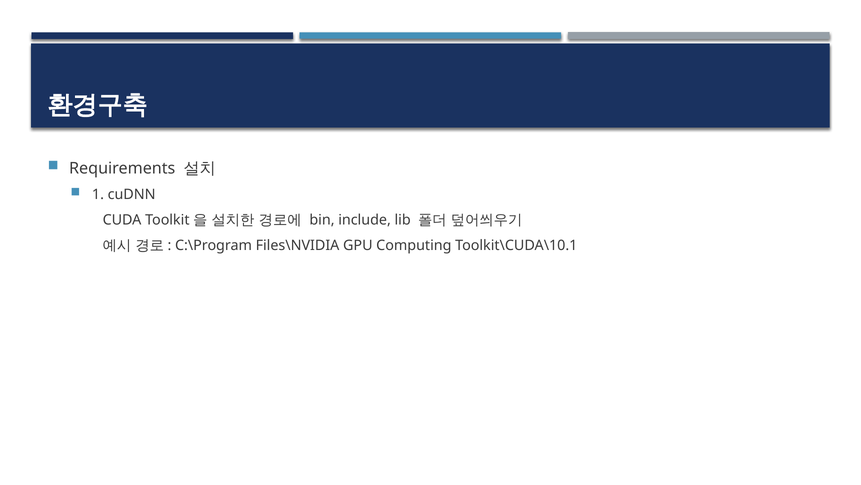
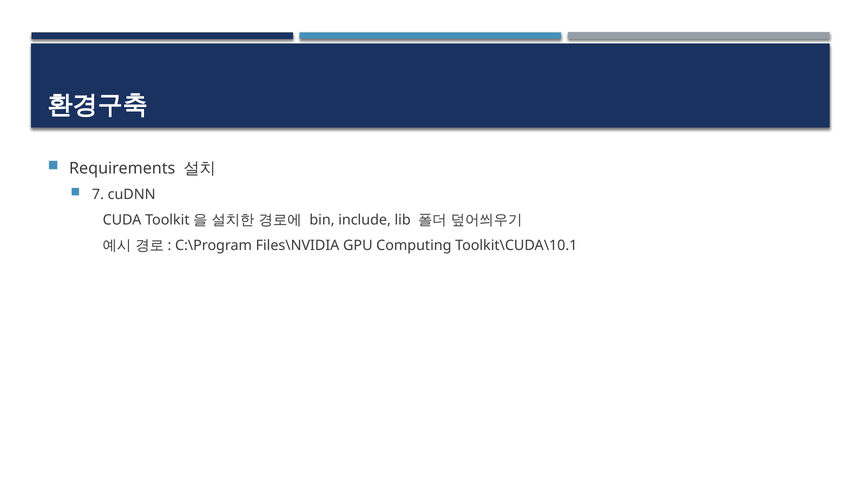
1: 1 -> 7 (98, 194)
